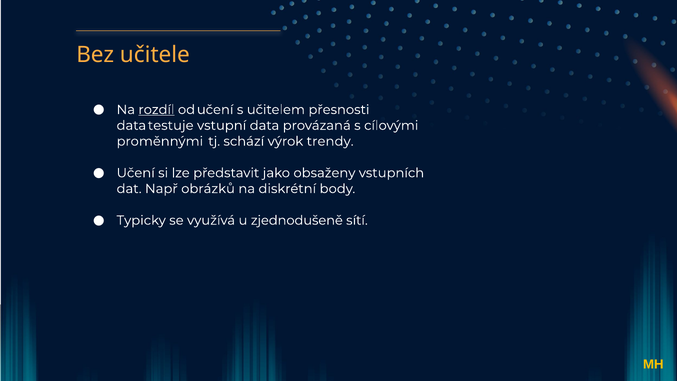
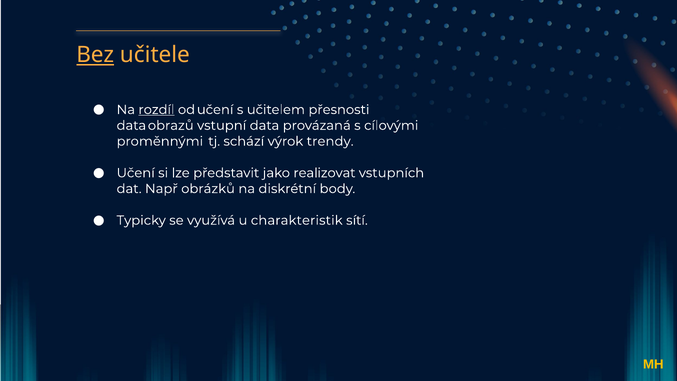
Bez underline: none -> present (95, 55)
testuje: testuje -> obrazů (171, 125)
obsaženy: obsaženy -> realizovat (324, 173)
zjednodušeně: zjednodušeně -> charakteristik (297, 220)
